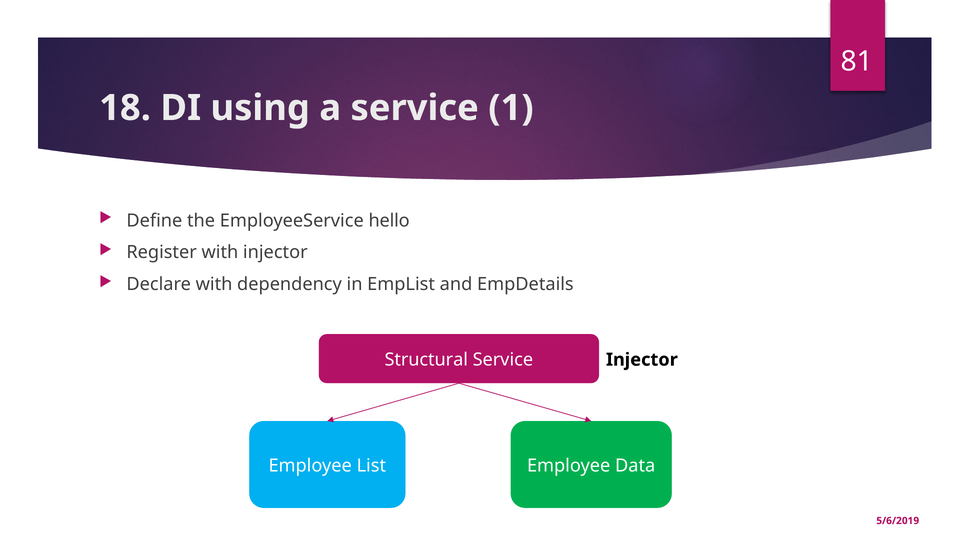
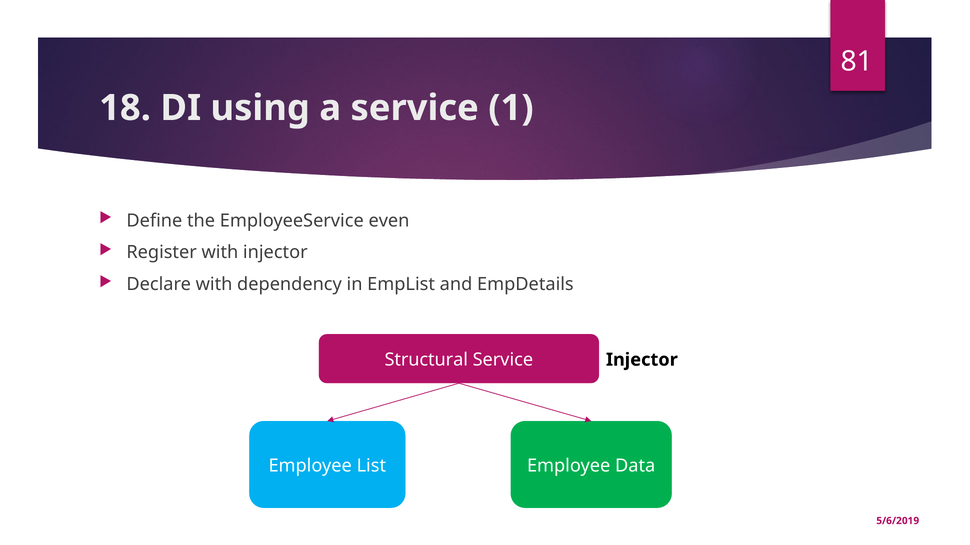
hello: hello -> even (389, 221)
